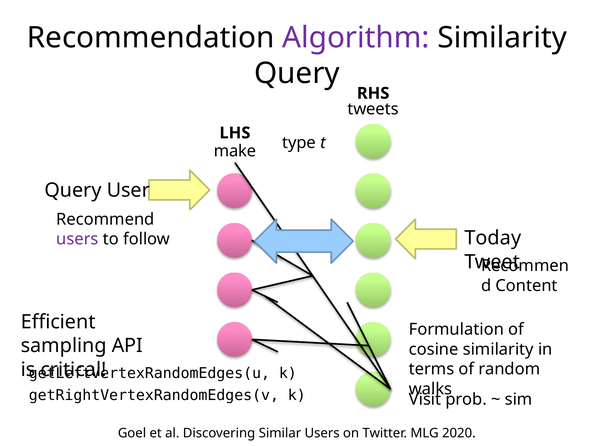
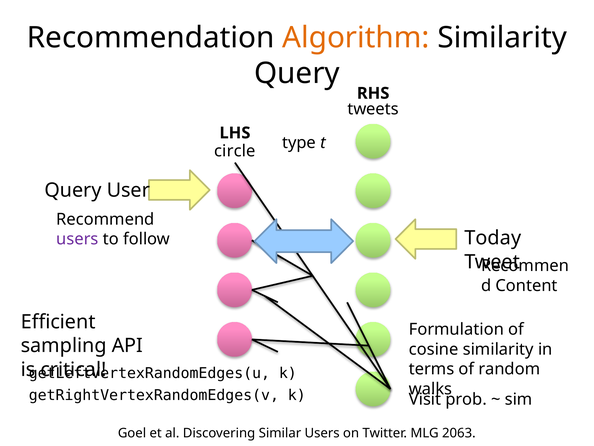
Algorithm colour: purple -> orange (356, 38)
make: make -> circle (235, 151)
2020: 2020 -> 2063 (459, 433)
